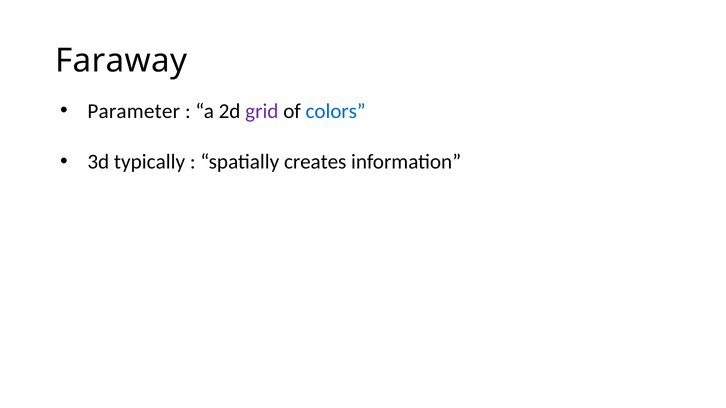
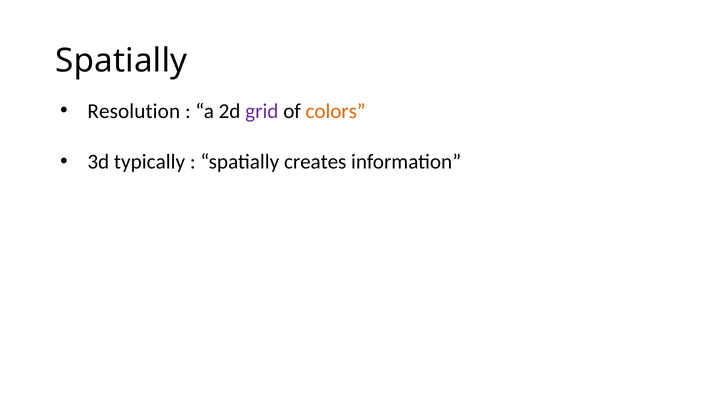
Faraway: Faraway -> Spatially (121, 61)
Parameter: Parameter -> Resolution (134, 111)
colors colour: blue -> orange (336, 111)
